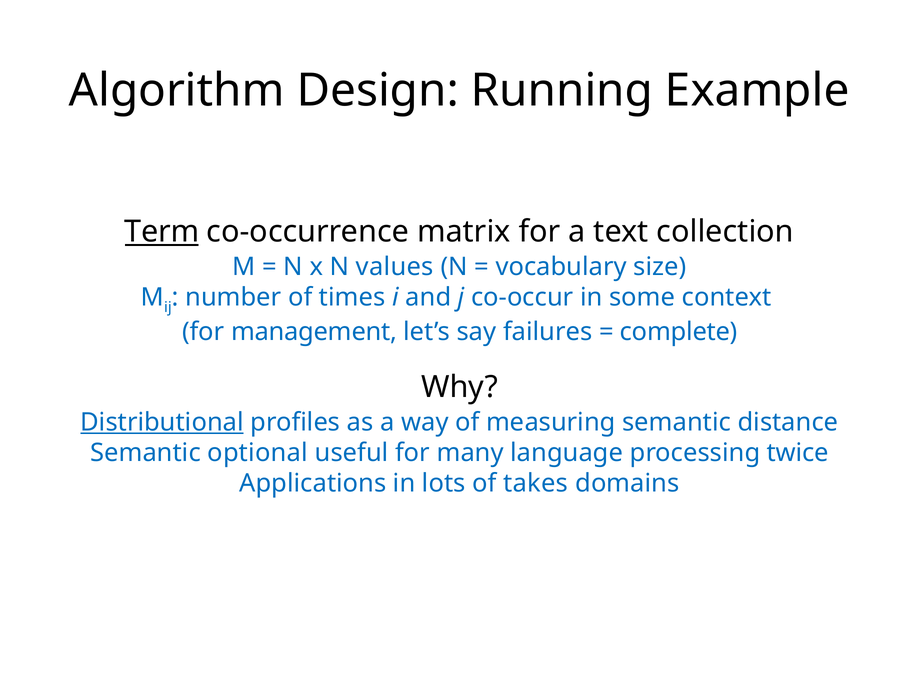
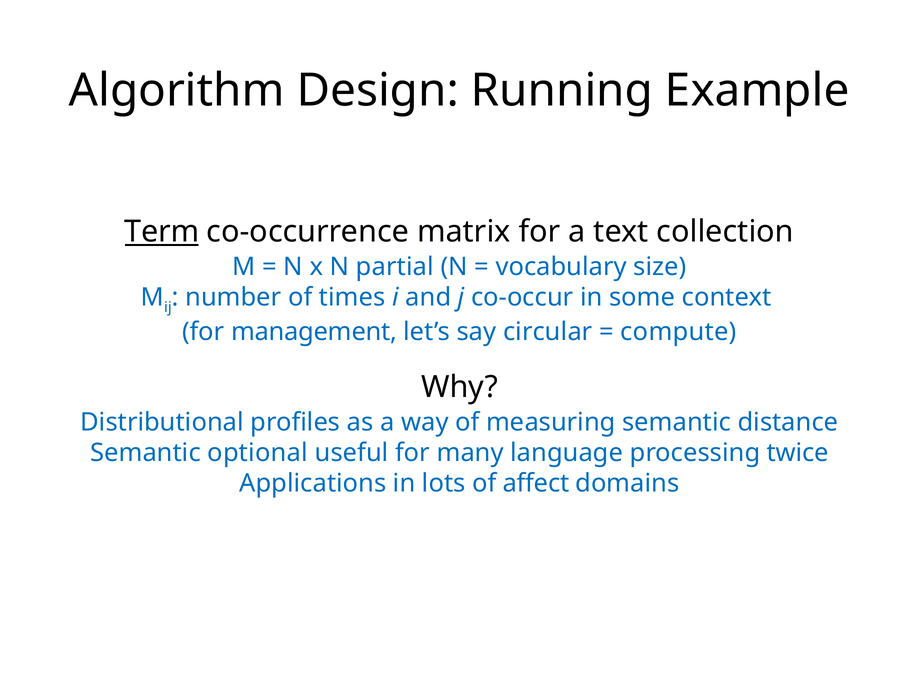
values: values -> partial (395, 267)
failures: failures -> circular (548, 332)
complete: complete -> compute (678, 332)
Distributional underline: present -> none (162, 422)
takes: takes -> affect (536, 484)
